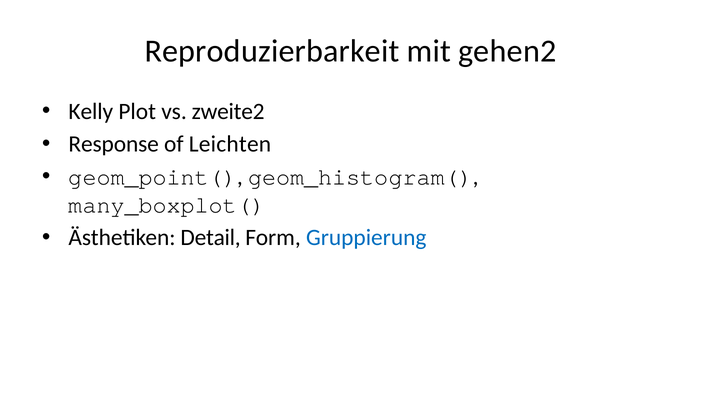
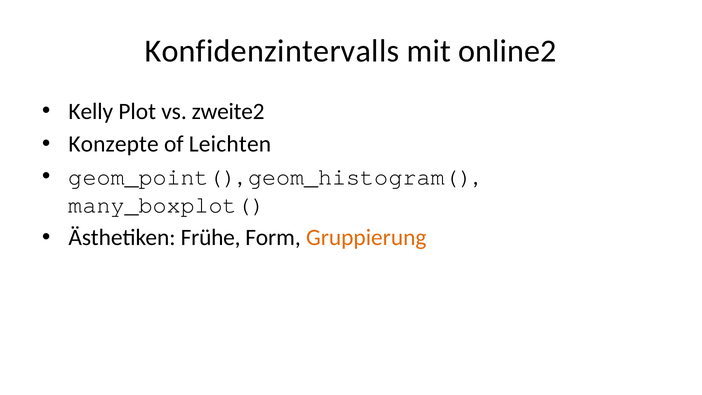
Reproduzierbarkeit: Reproduzierbarkeit -> Konfidenzintervalls (272, 51)
gehen2: gehen2 -> online2 (507, 51)
Response: Response -> Konzepte (114, 144)
Detail: Detail -> Frühe (211, 238)
Gruppierung colour: blue -> orange (366, 238)
